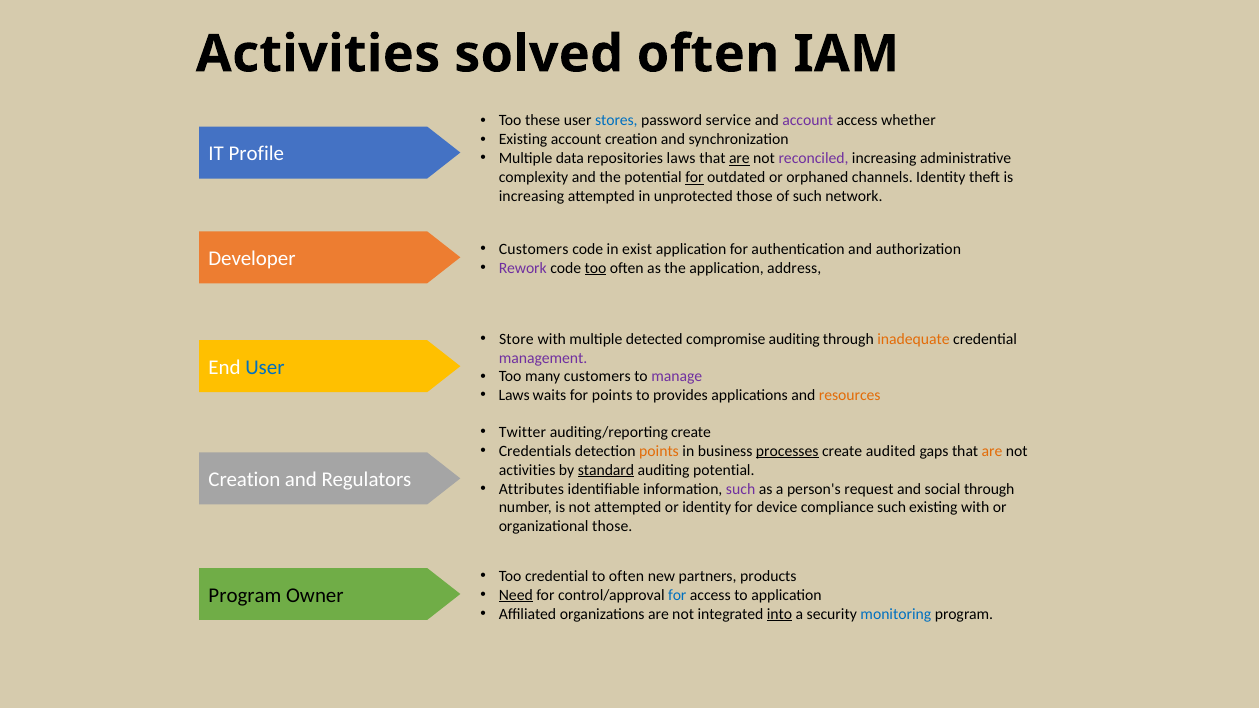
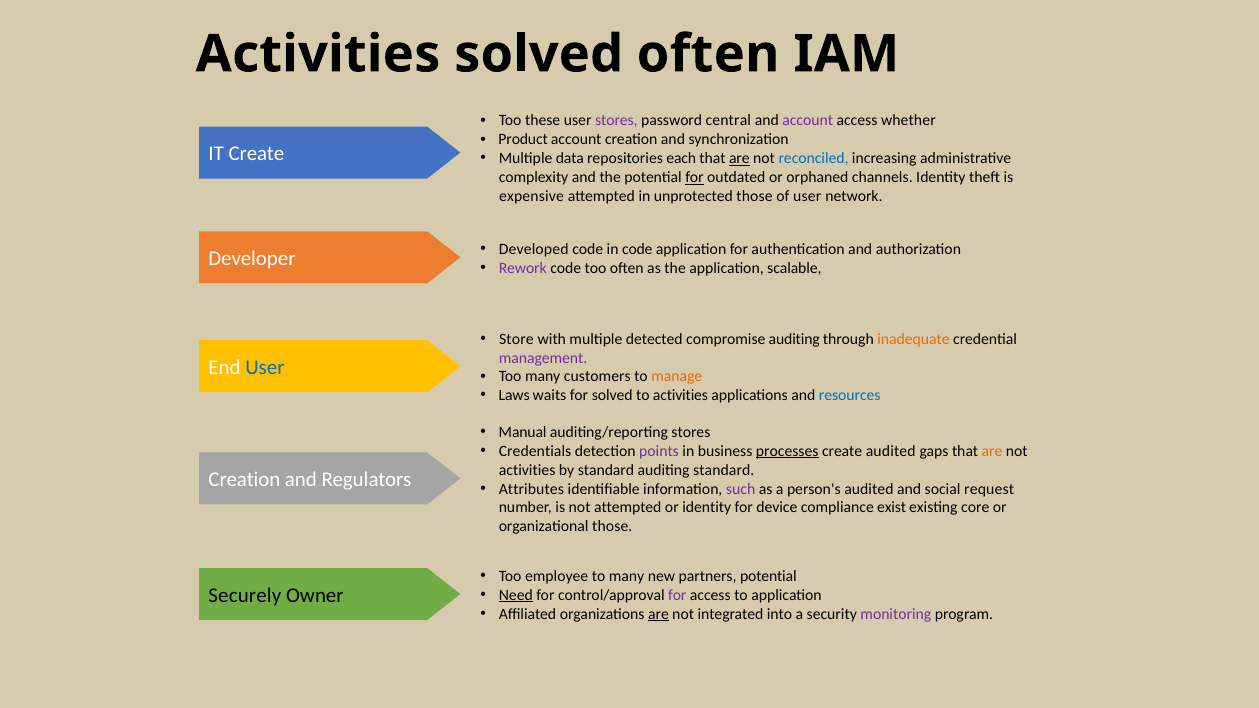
stores colour: blue -> purple (616, 121)
service: service -> central (728, 121)
Existing: Existing -> Product (523, 140)
IT Profile: Profile -> Create (256, 154)
repositories laws: laws -> each (681, 159)
reconciled colour: purple -> blue (814, 159)
increasing: increasing -> expensive (532, 196)
of such: such -> user (807, 196)
Customers: Customers -> Developed (534, 249)
in exist: exist -> code (637, 249)
too underline: present -> none (596, 268)
address: address -> scalable (794, 268)
manage colour: purple -> orange (677, 377)
for points: points -> solved (612, 396)
to provides: provides -> activities (680, 396)
resources colour: orange -> blue (850, 396)
Twitter: Twitter -> Manual (523, 432)
auditing/reporting create: create -> stores (691, 432)
points colour: orange -> purple (659, 451)
standard underline: present -> none (606, 470)
auditing potential: potential -> standard (724, 470)
person's request: request -> audited (869, 489)
social through: through -> request (989, 489)
compliance such: such -> exist (892, 508)
existing with: with -> core (975, 508)
Too credential: credential -> employee (557, 576)
to often: often -> many (627, 576)
partners products: products -> potential (768, 576)
Program: Program -> Securely (245, 596)
for colour: blue -> purple (677, 595)
are underline: none -> present (659, 614)
into underline: present -> none (779, 614)
monitoring colour: blue -> purple (896, 614)
